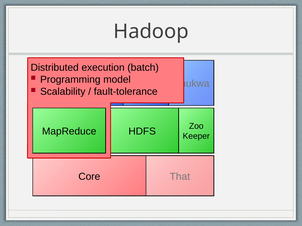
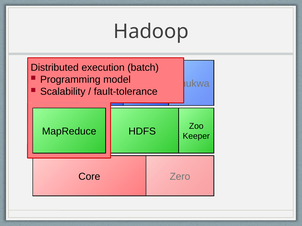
That: That -> Zero (180, 177)
